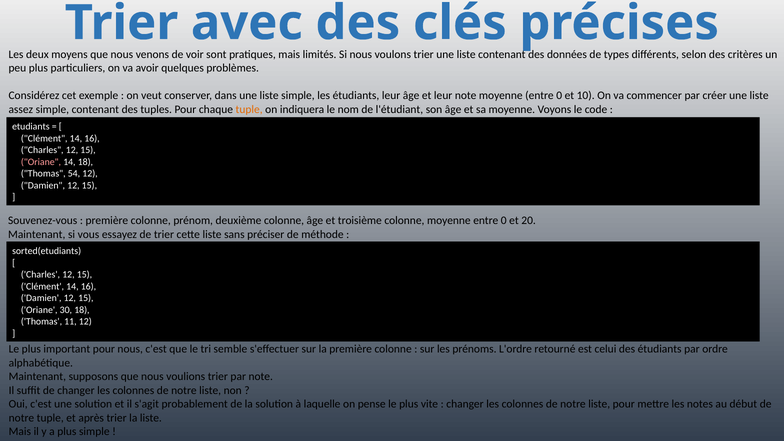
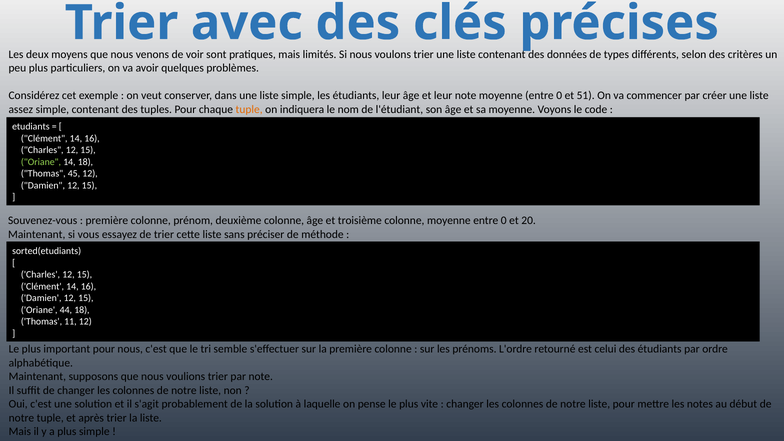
10: 10 -> 51 (586, 96)
Oriane colour: pink -> light green (41, 162)
54: 54 -> 45 (74, 174)
30: 30 -> 44 (66, 310)
